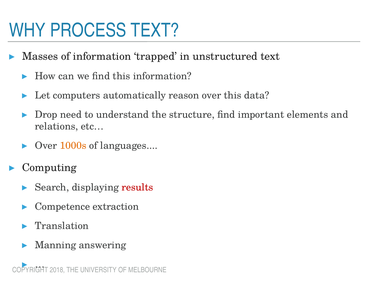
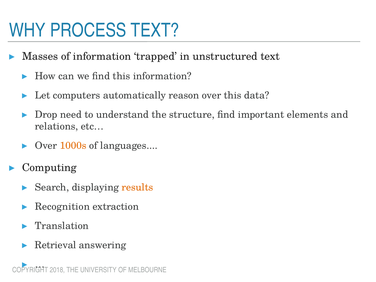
results colour: red -> orange (137, 187)
Competence: Competence -> Recognition (62, 206)
Manning: Manning -> Retrieval (56, 245)
